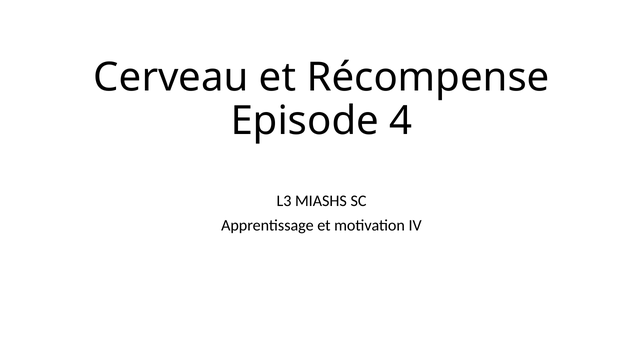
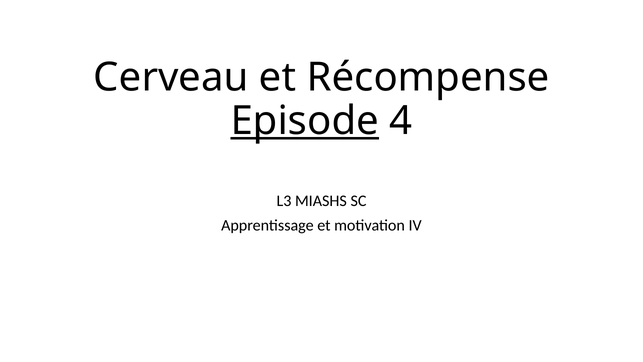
Episode underline: none -> present (305, 121)
